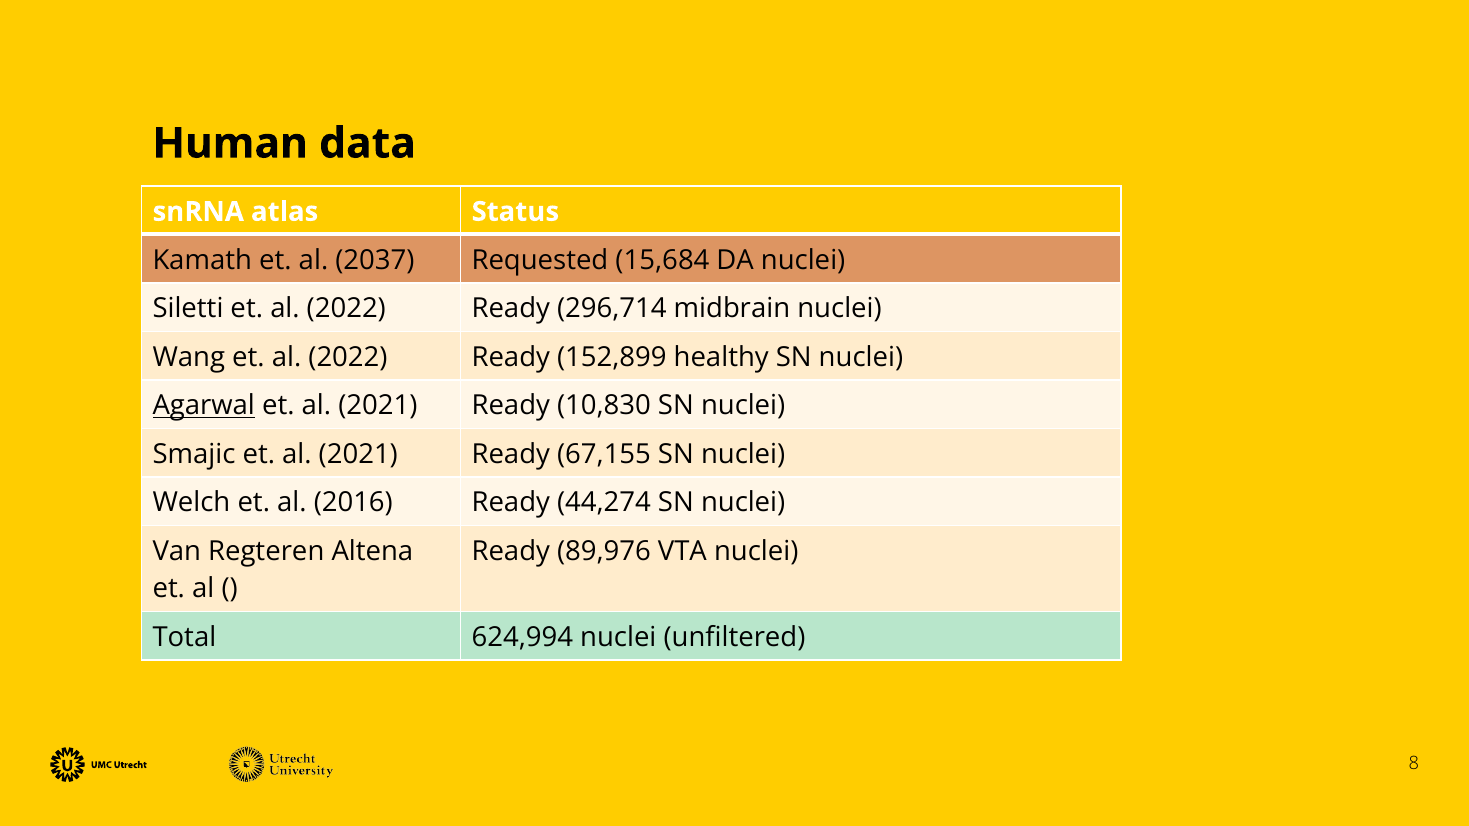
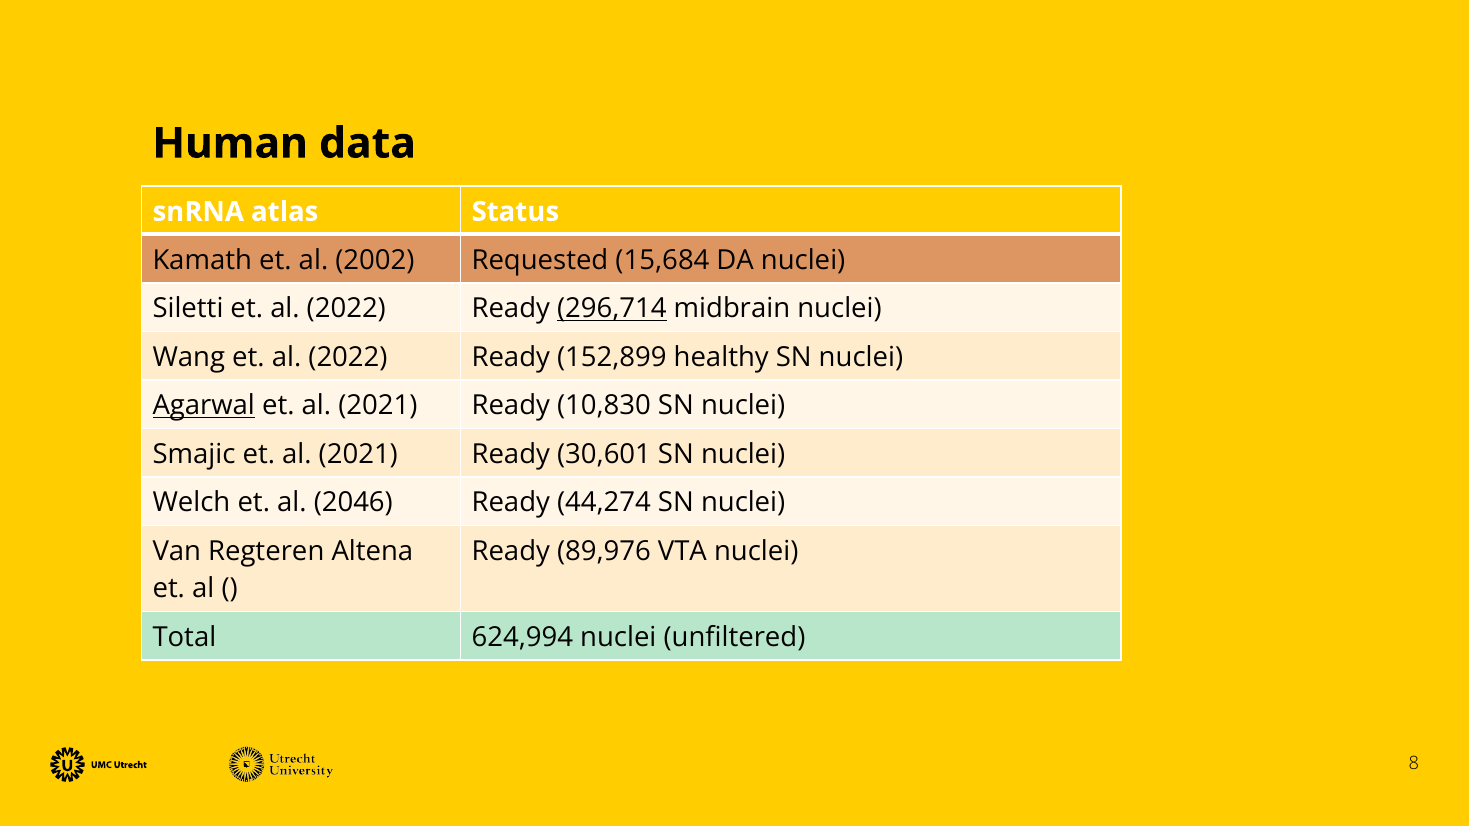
2037: 2037 -> 2002 (375, 260)
296,714 underline: none -> present (612, 309)
67,155: 67,155 -> 30,601 (604, 454)
2016: 2016 -> 2046 (353, 503)
